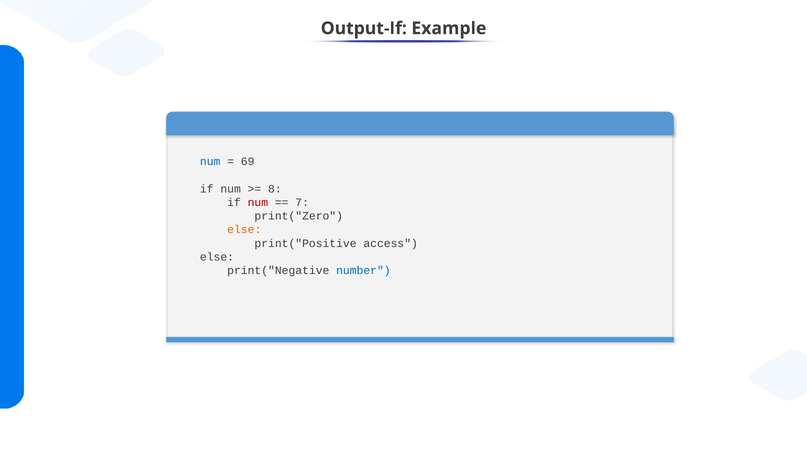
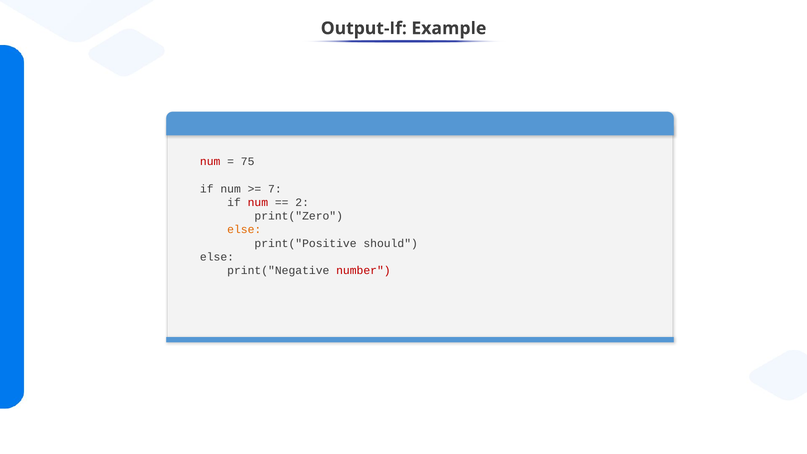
num colour: blue -> red (210, 162)
69: 69 -> 75 (248, 162)
8: 8 -> 7 (275, 189)
7: 7 -> 2 (302, 202)
access: access -> should (391, 243)
number colour: blue -> red (363, 271)
